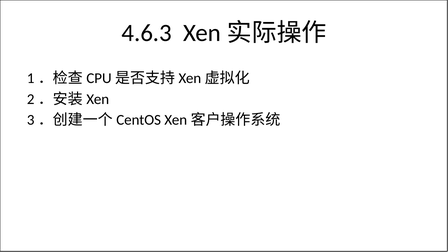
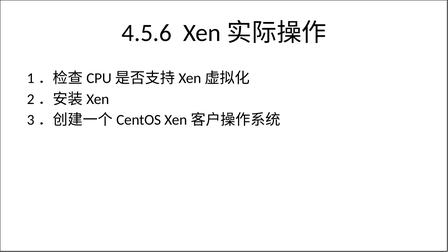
4.6.3: 4.6.3 -> 4.5.6 (147, 33)
